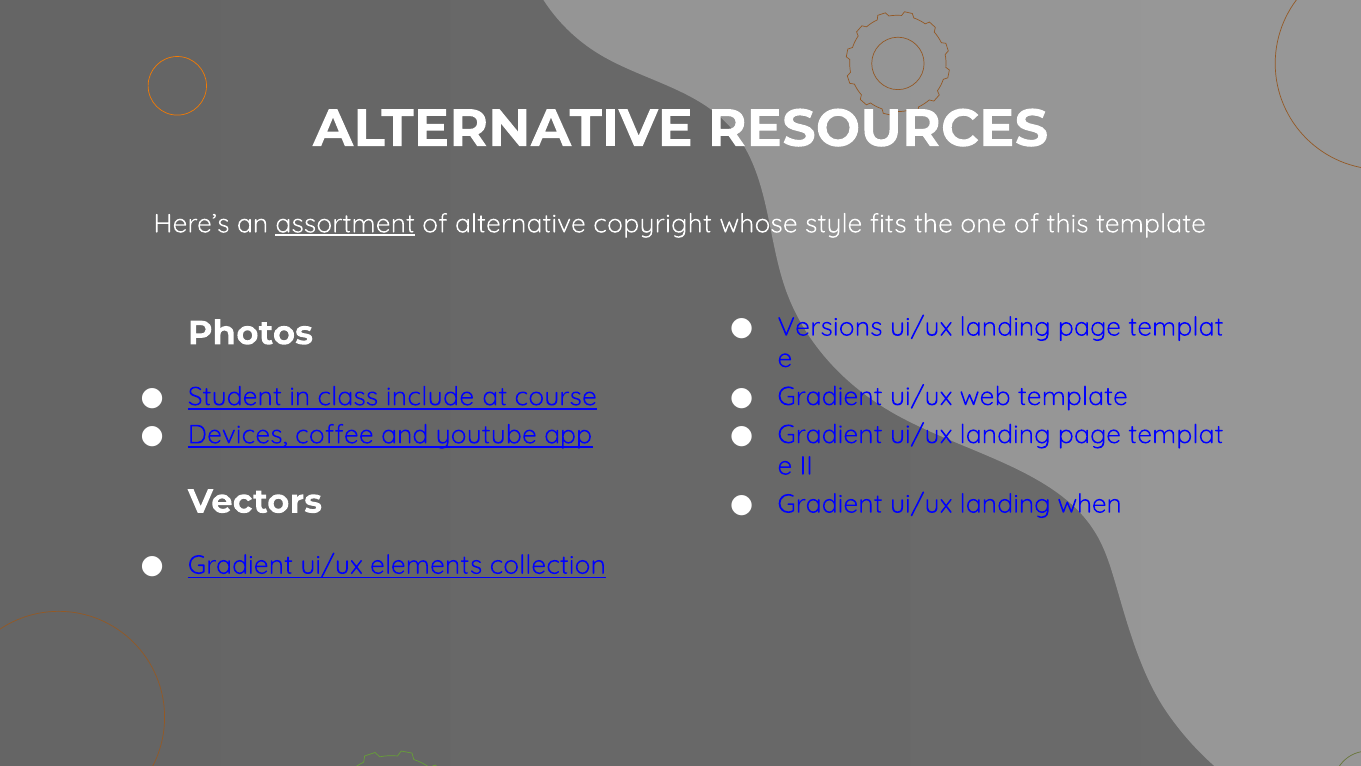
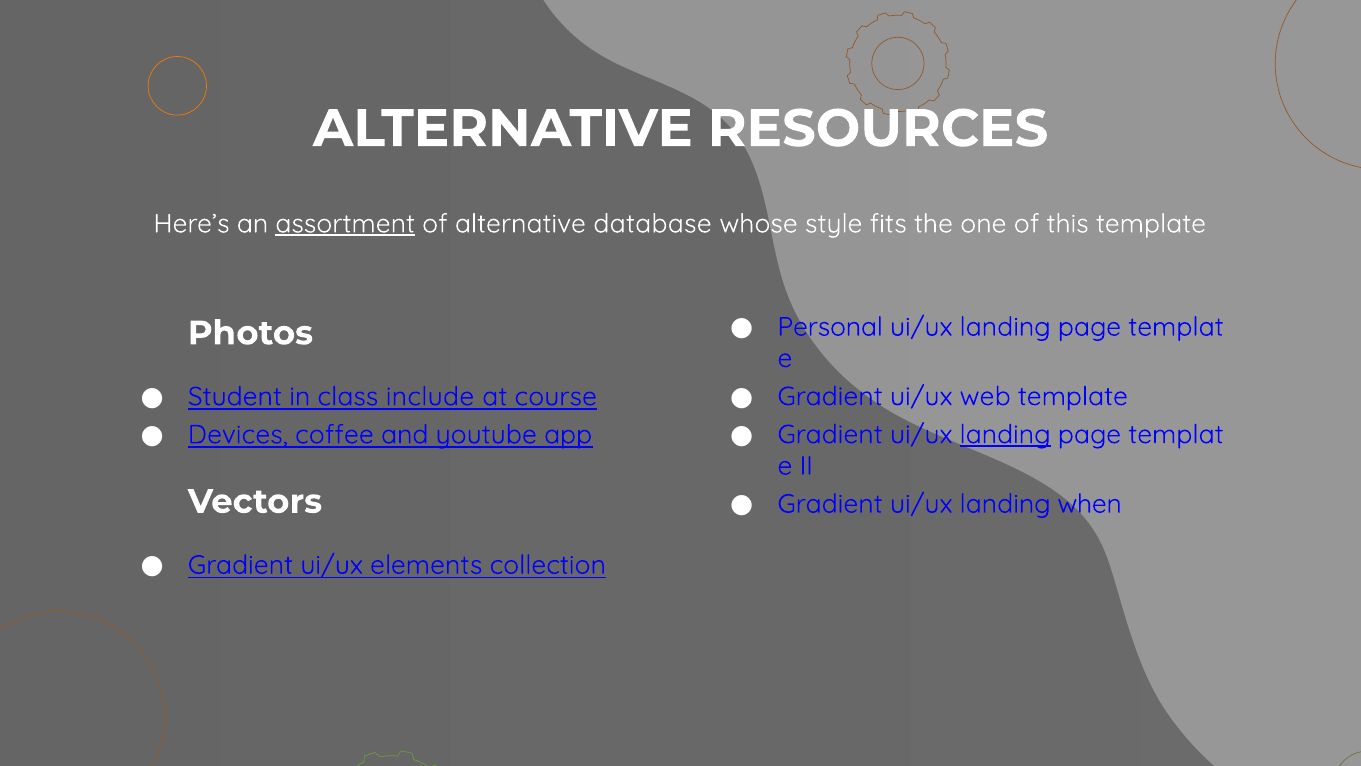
copyright: copyright -> database (653, 224)
Versions: Versions -> Personal (830, 327)
landing underline: none -> present (1005, 434)
